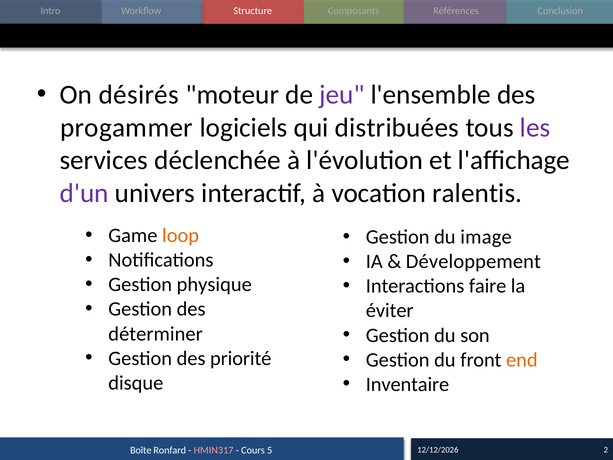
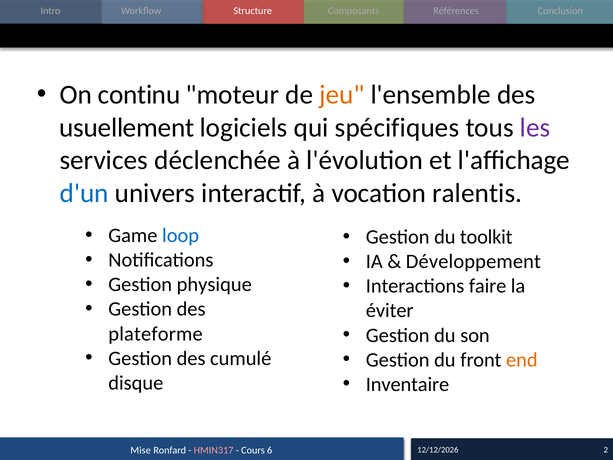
désirés: désirés -> continu (139, 95)
jeu colour: purple -> orange (342, 95)
progammer: progammer -> usuellement (127, 128)
distribuées: distribuées -> spécifiques (397, 128)
d'un colour: purple -> blue (84, 193)
loop colour: orange -> blue (181, 236)
image: image -> toolkit (486, 237)
déterminer: déterminer -> plateforme (156, 334)
priorité: priorité -> cumulé (241, 358)
Boîte: Boîte -> Mise (141, 450)
5: 5 -> 6 (270, 450)
